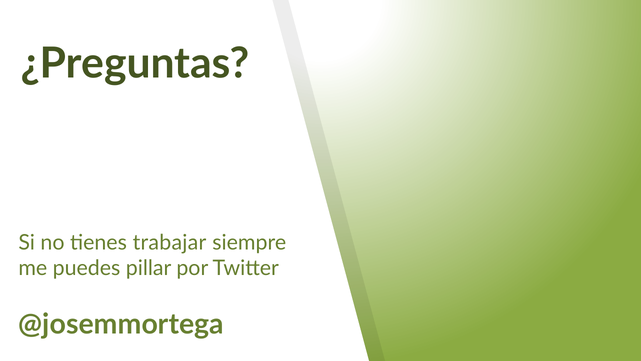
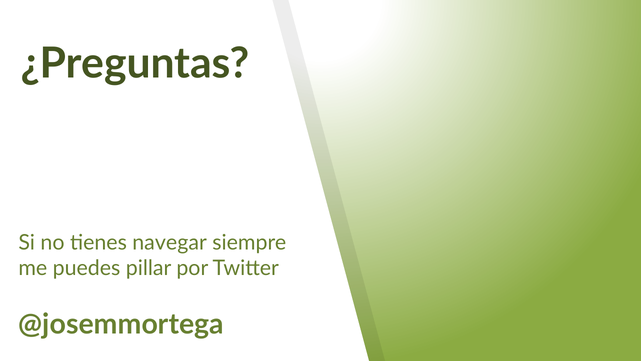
trabajar: trabajar -> navegar (170, 242)
